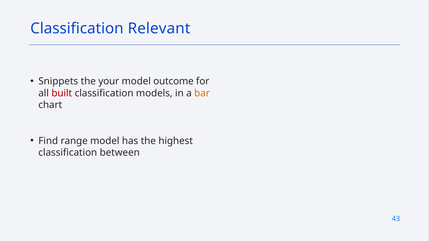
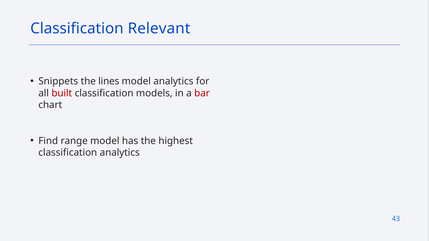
your: your -> lines (109, 81)
model outcome: outcome -> analytics (173, 81)
bar colour: orange -> red (202, 93)
classification between: between -> analytics (120, 153)
